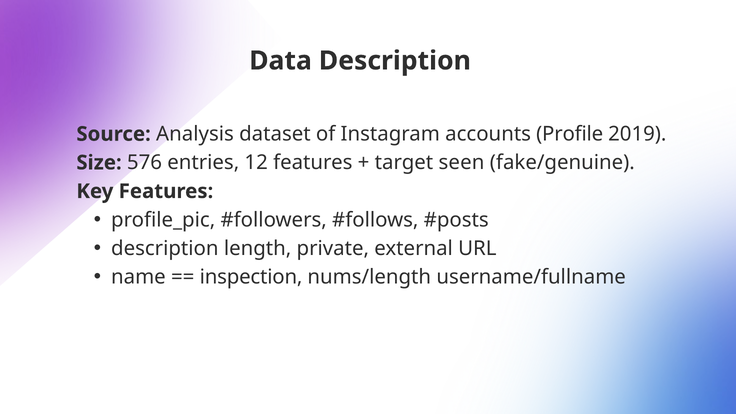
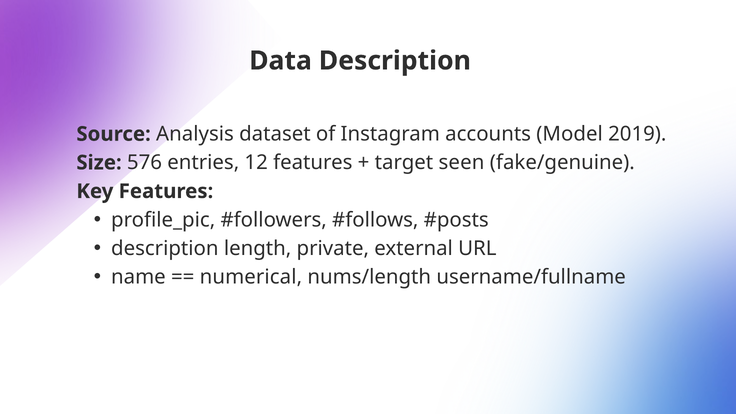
Profile: Profile -> Model (570, 134)
inspection: inspection -> numerical (251, 277)
